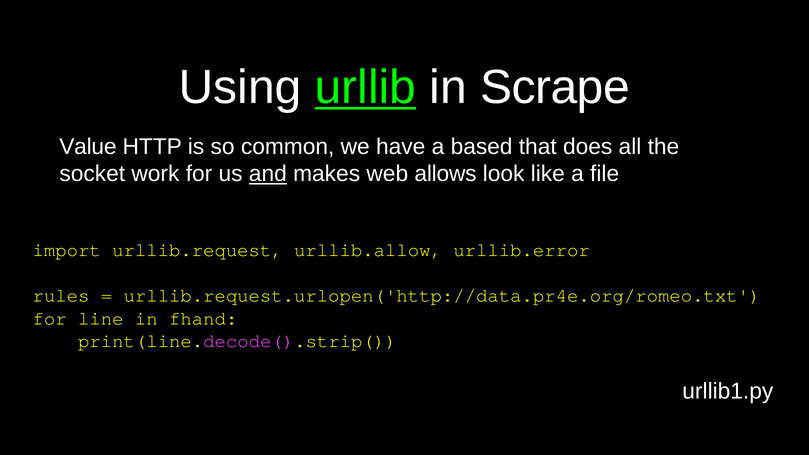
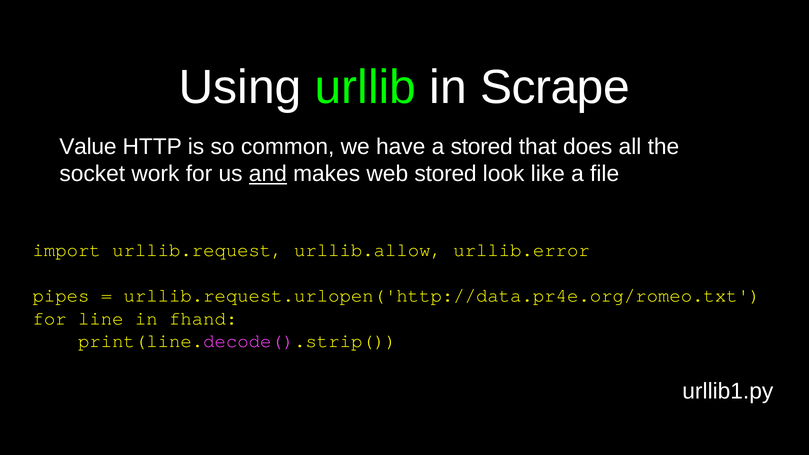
urllib underline: present -> none (365, 88)
a based: based -> stored (482, 147)
web allows: allows -> stored (446, 174)
rules: rules -> pipes (61, 296)
